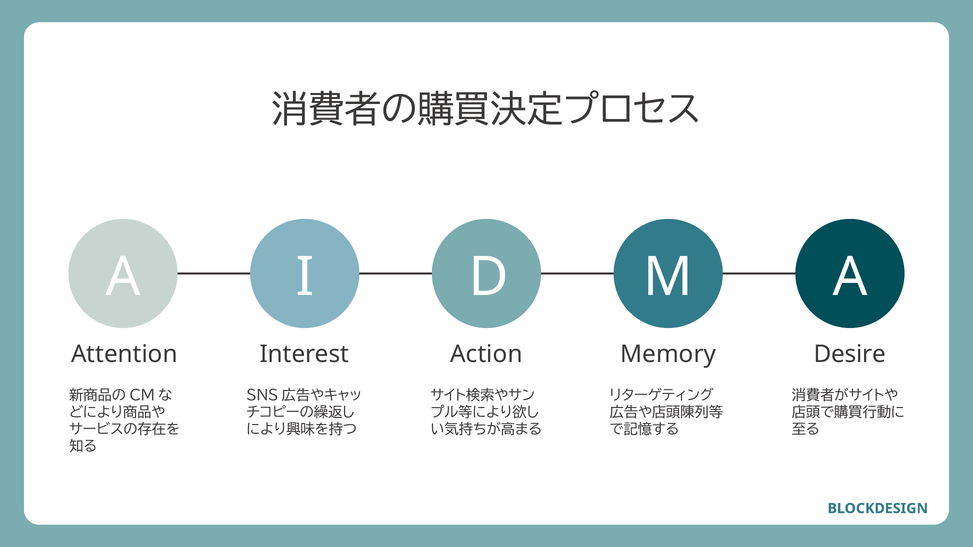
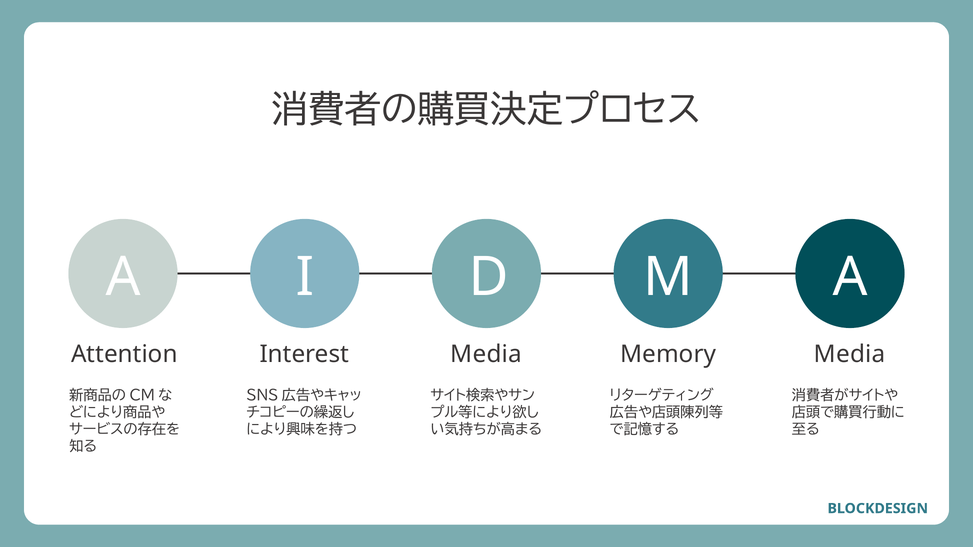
Interest Action: Action -> Media (486, 355)
Memory Desire: Desire -> Media (850, 355)
